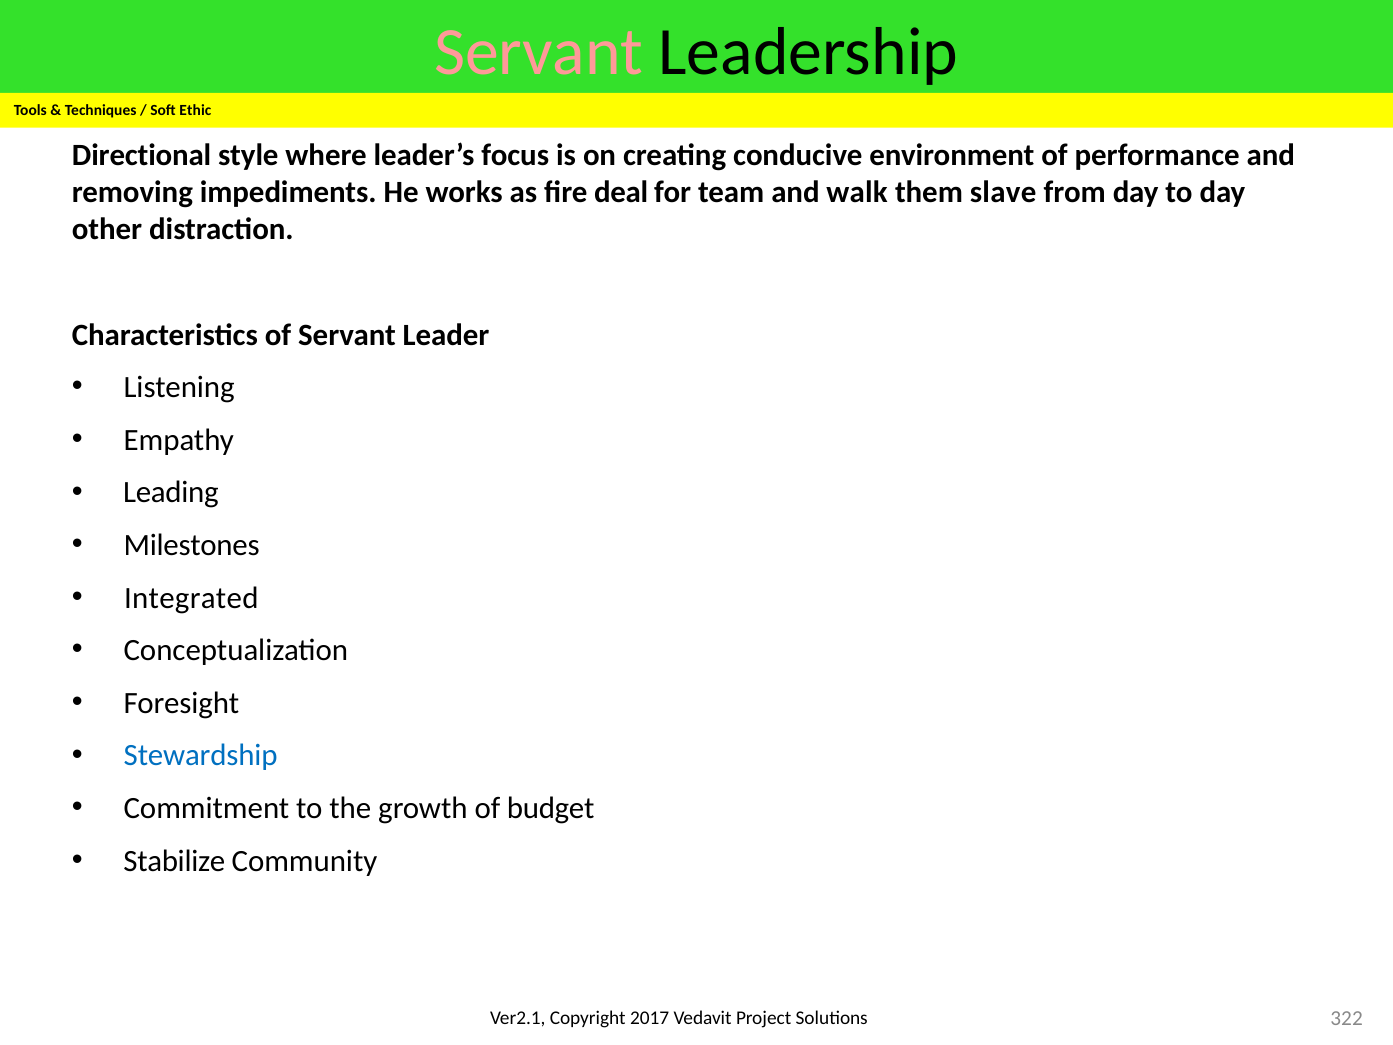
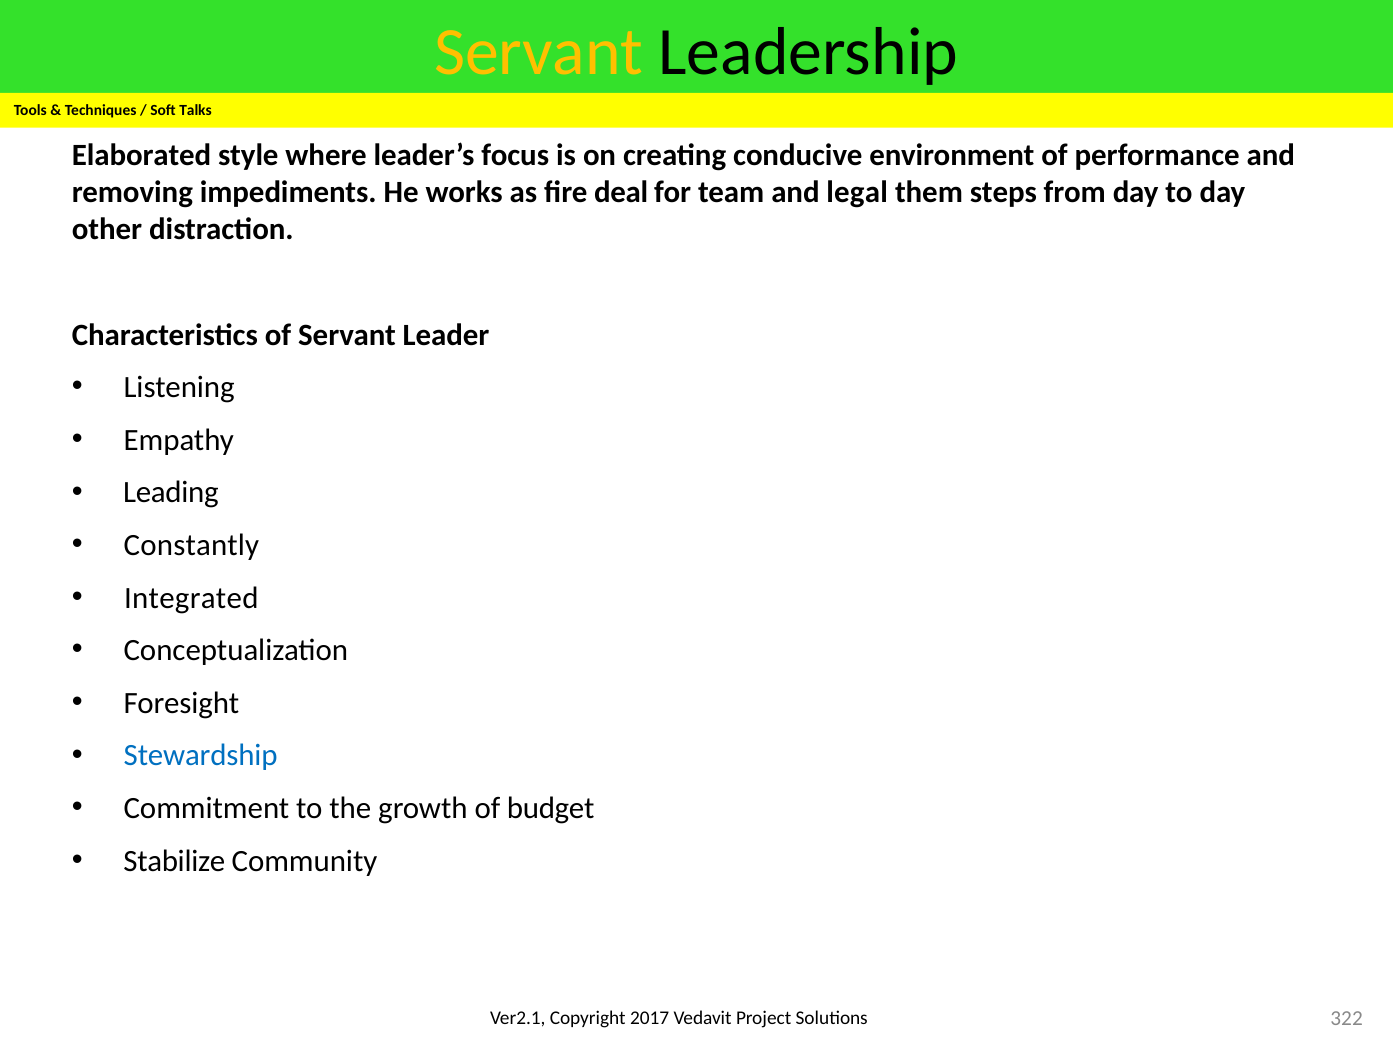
Servant colour: pink -> yellow (539, 52)
Ethic: Ethic -> Talks (196, 110)
Directional: Directional -> Elaborated (142, 155)
walk: walk -> legal (857, 192)
slave: slave -> steps (1003, 192)
Milestones: Milestones -> Constantly (191, 545)
